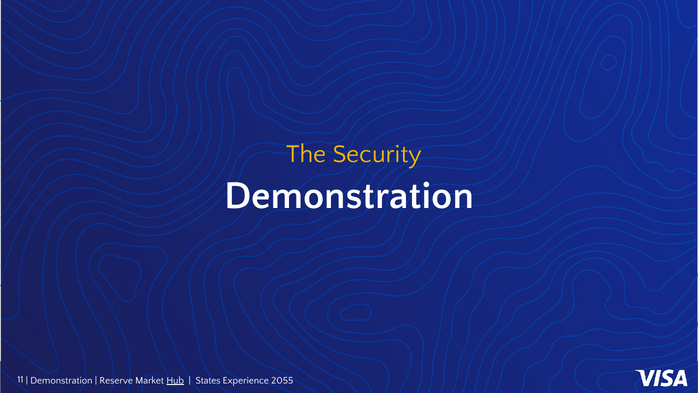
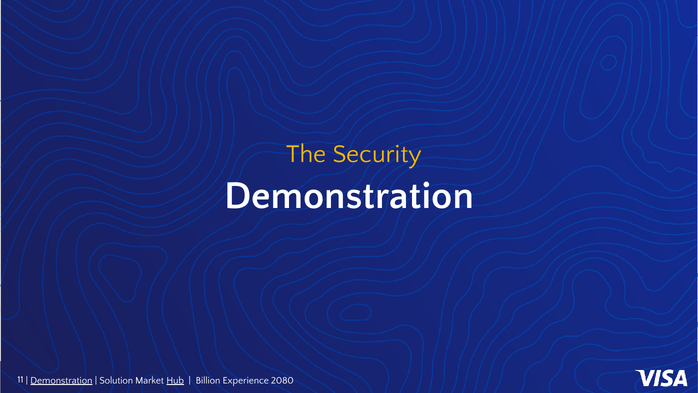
Demonstration underline: none -> present (61, 380)
Reserve: Reserve -> Solution (116, 380)
States: States -> Billion (208, 380)
2055: 2055 -> 2080 (282, 380)
